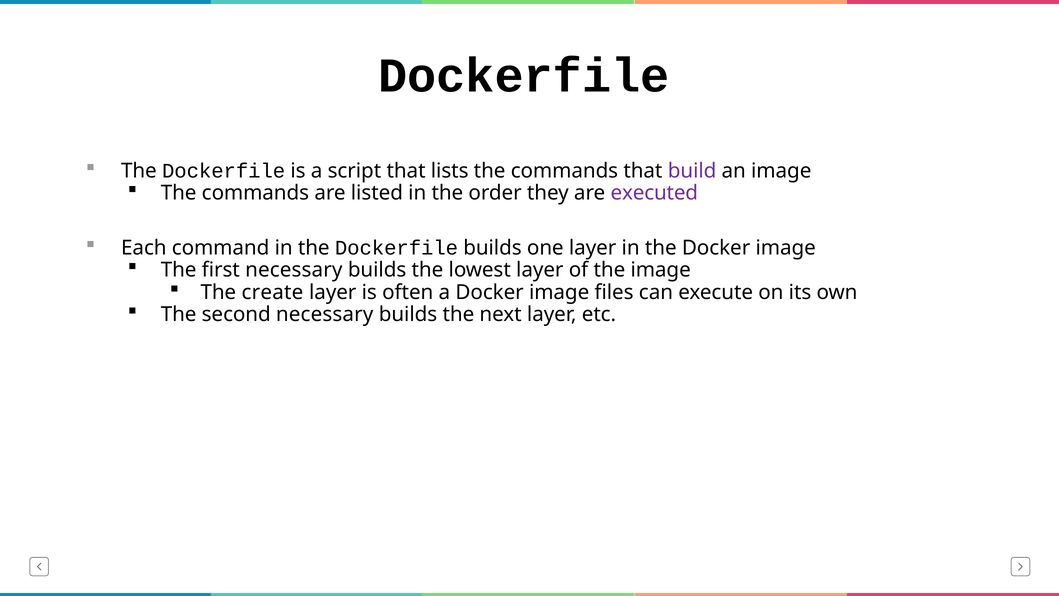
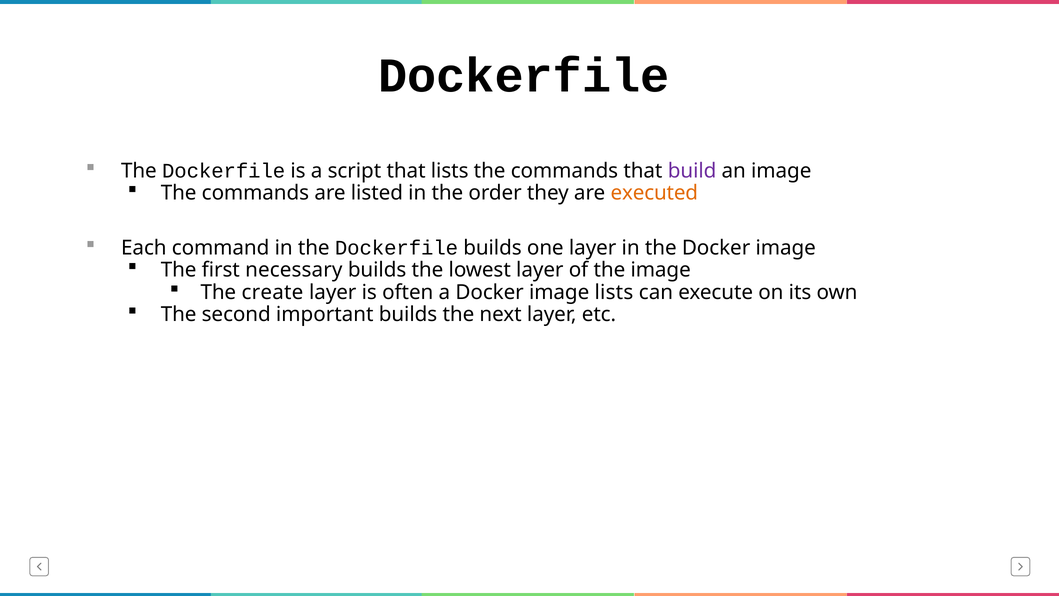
executed colour: purple -> orange (654, 193)
image files: files -> lists (614, 292)
second necessary: necessary -> important (325, 314)
